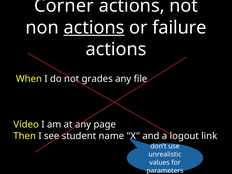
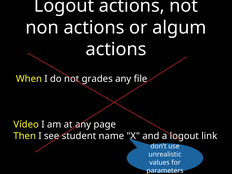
Corner: Corner -> Logout (64, 6)
actions underline: present -> none (94, 28)
failure: failure -> algum (179, 28)
